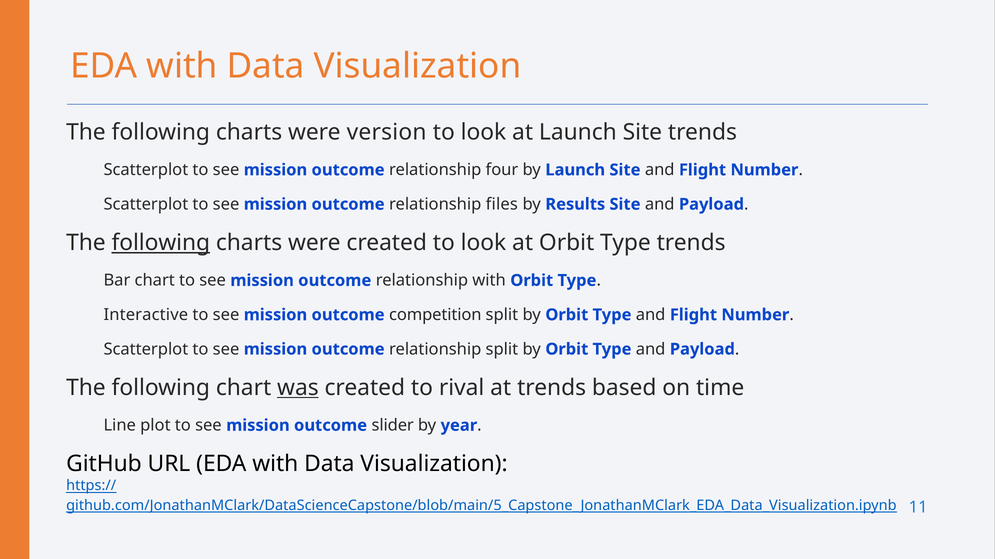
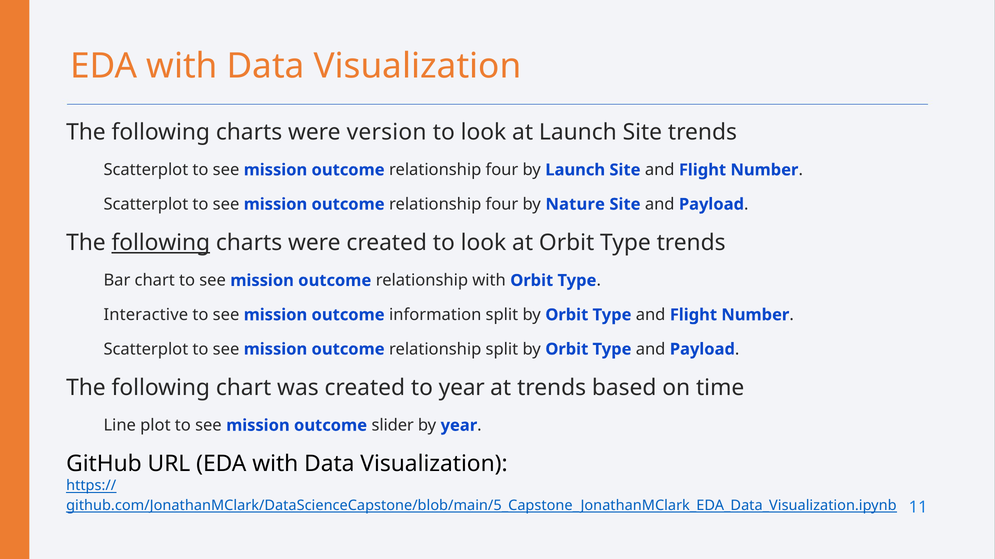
files: files -> four (502, 205)
Results: Results -> Nature (575, 205)
competition: competition -> information (435, 315)
was underline: present -> none (298, 388)
to rival: rival -> year (462, 388)
